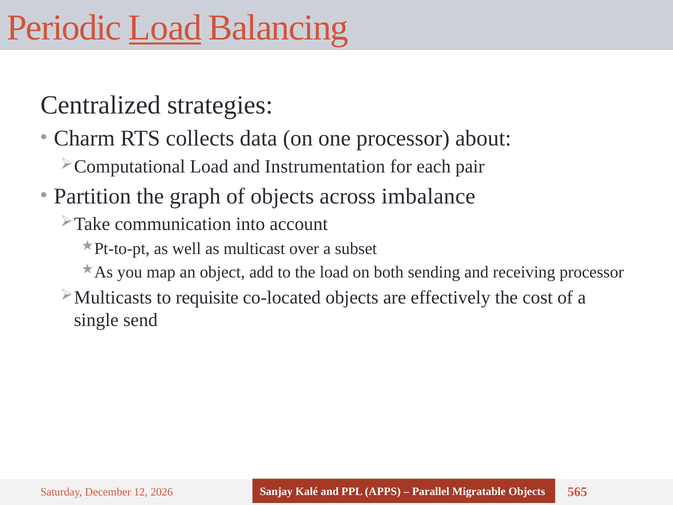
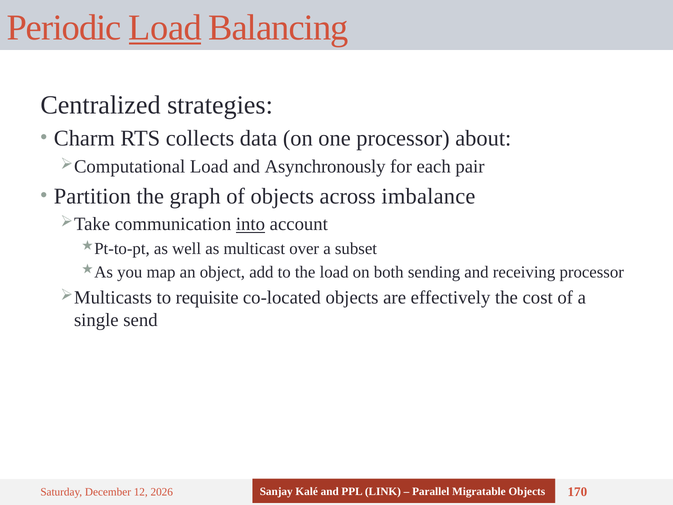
Instrumentation: Instrumentation -> Asynchronously (325, 167)
into underline: none -> present (250, 224)
APPS: APPS -> LINK (383, 491)
565: 565 -> 170 (577, 492)
